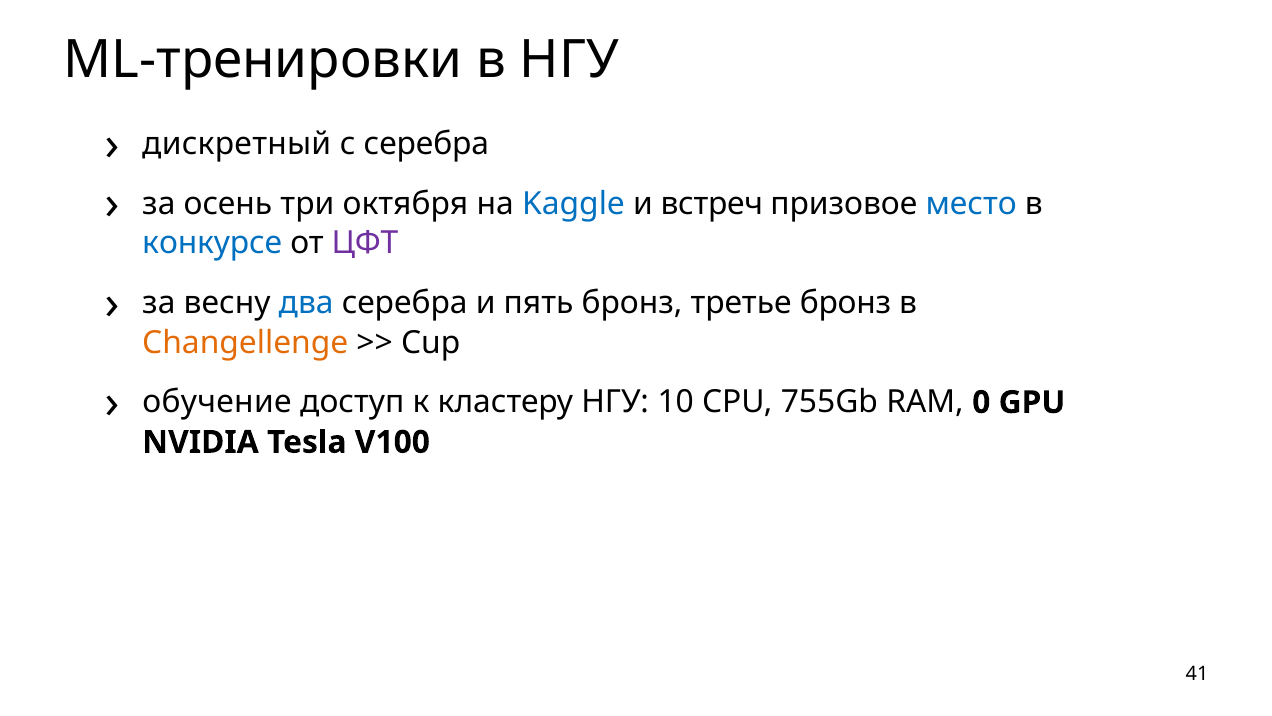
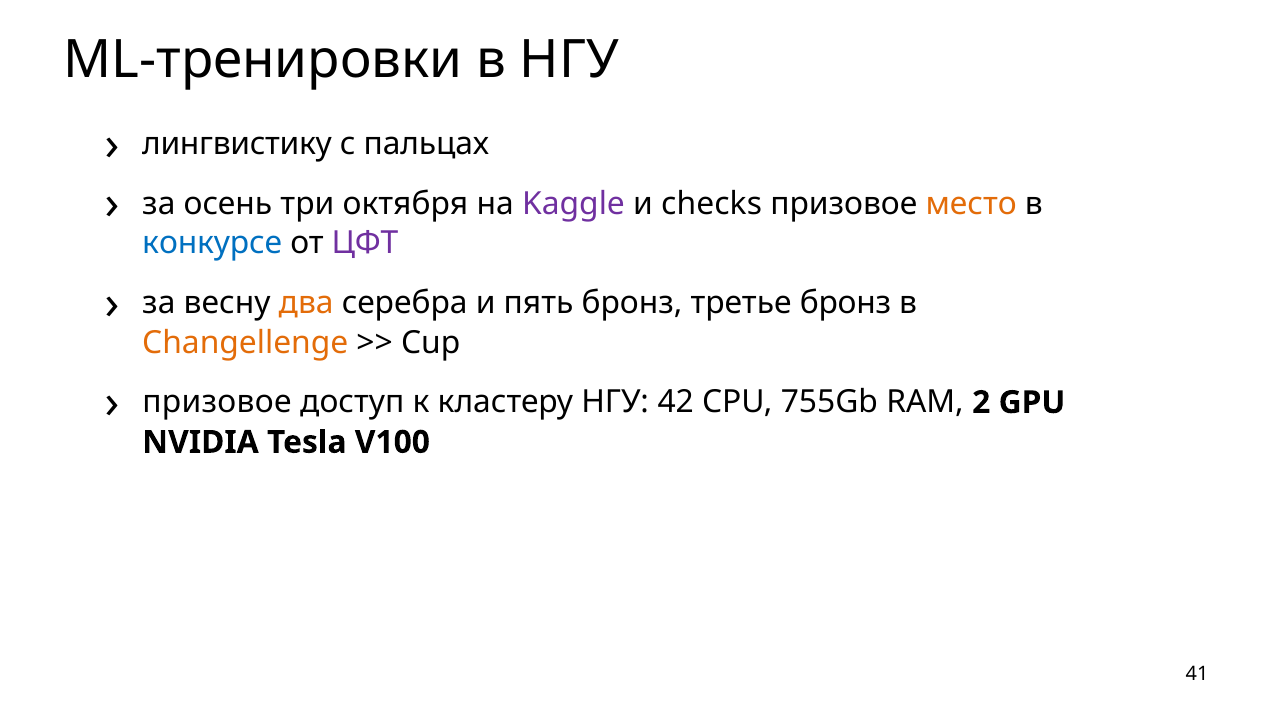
дискретный: дискретный -> лингвистику (237, 144)
с серебра: серебра -> пальцах (426, 144)
Kaggle colour: blue -> purple (574, 203)
встреч: встреч -> checks (712, 203)
место colour: blue -> orange (971, 203)
два colour: blue -> orange (306, 303)
обучение: обучение -> призовое (217, 402)
10: 10 -> 42 (676, 402)
0: 0 -> 2 (981, 402)
